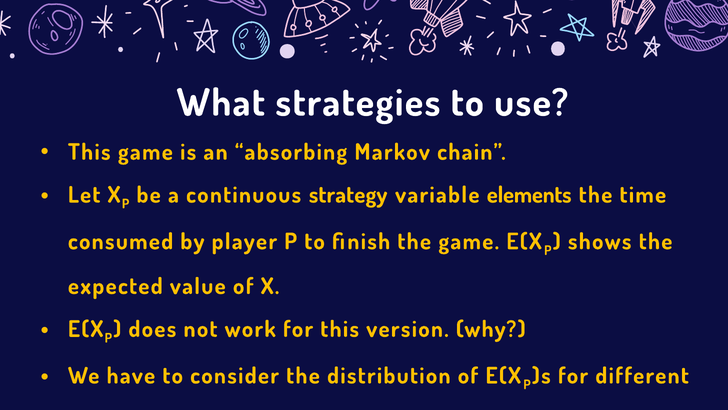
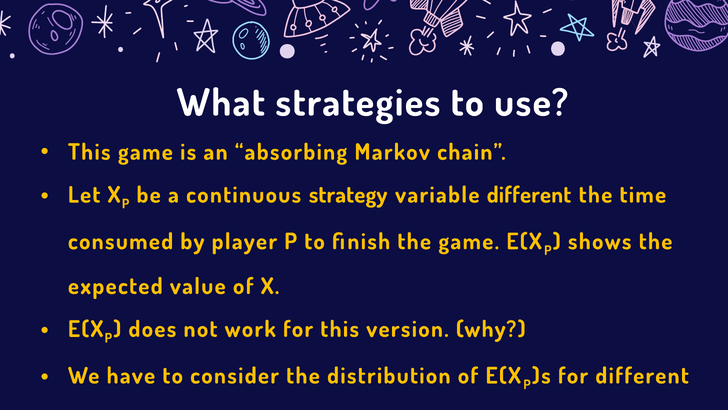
variable elements: elements -> different (529, 195)
